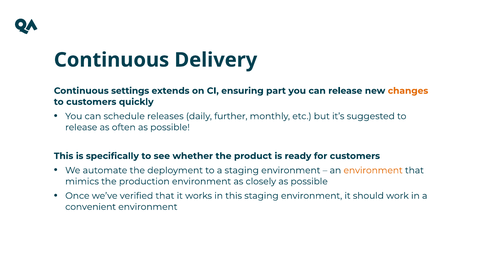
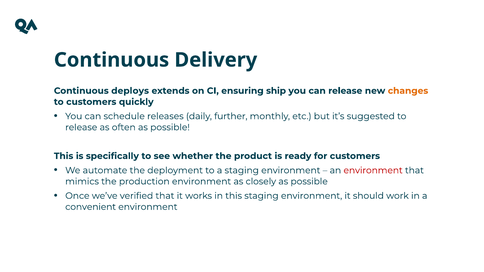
settings: settings -> deploys (130, 91)
part: part -> ship (276, 91)
environment colour: orange -> red (373, 171)
